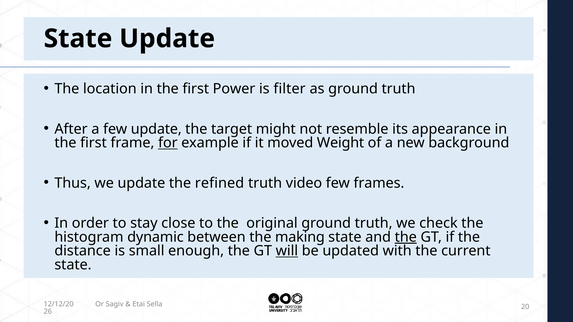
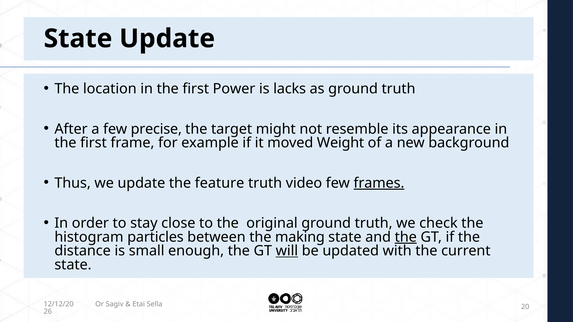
filter: filter -> lacks (290, 89)
few update: update -> precise (156, 129)
for underline: present -> none (168, 143)
refined: refined -> feature (220, 183)
frames underline: none -> present (379, 183)
dynamic: dynamic -> particles (155, 237)
